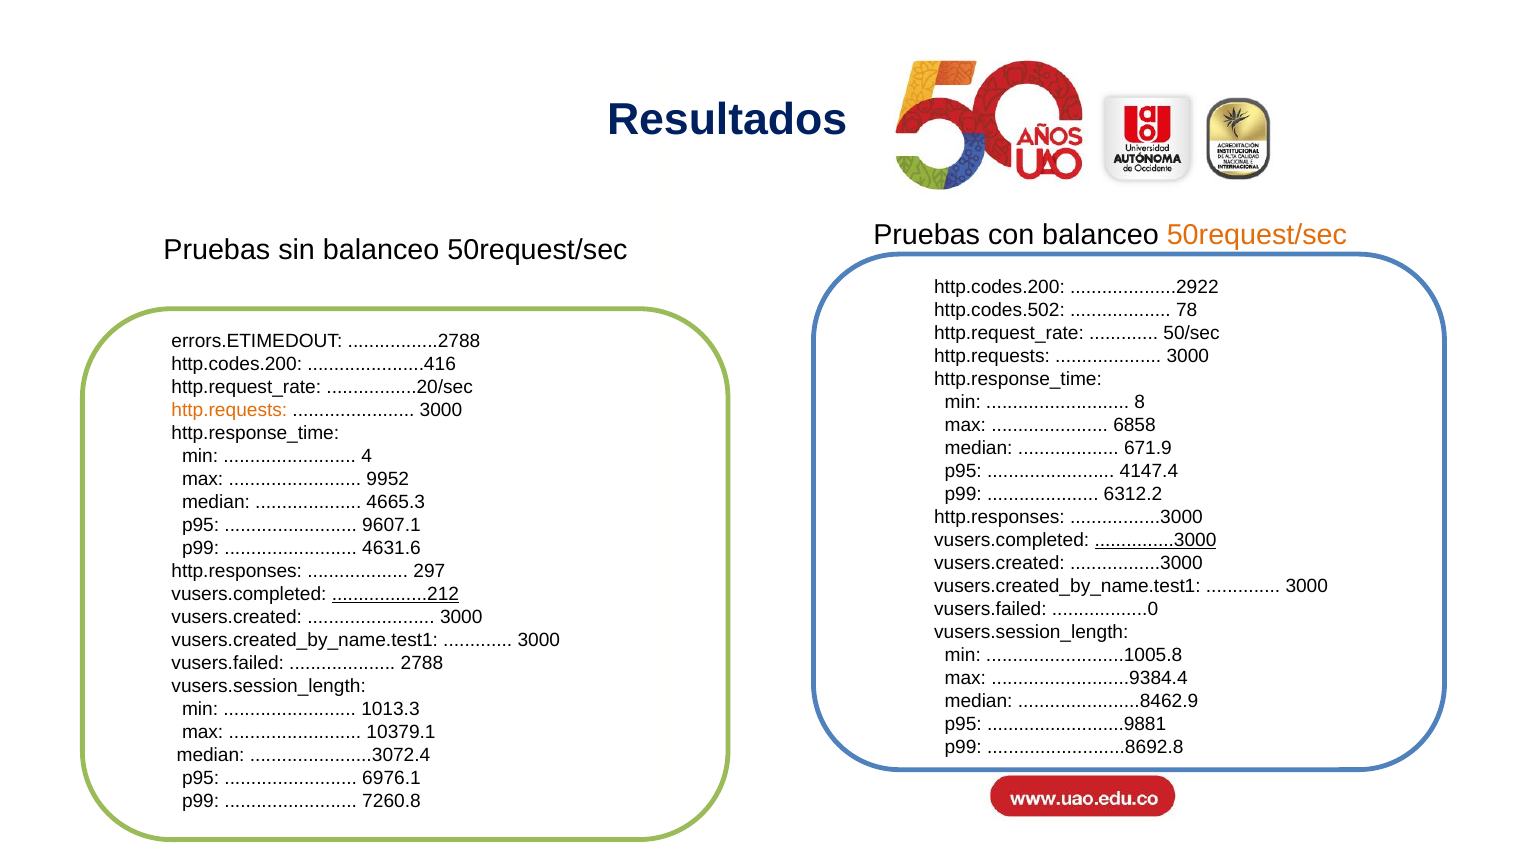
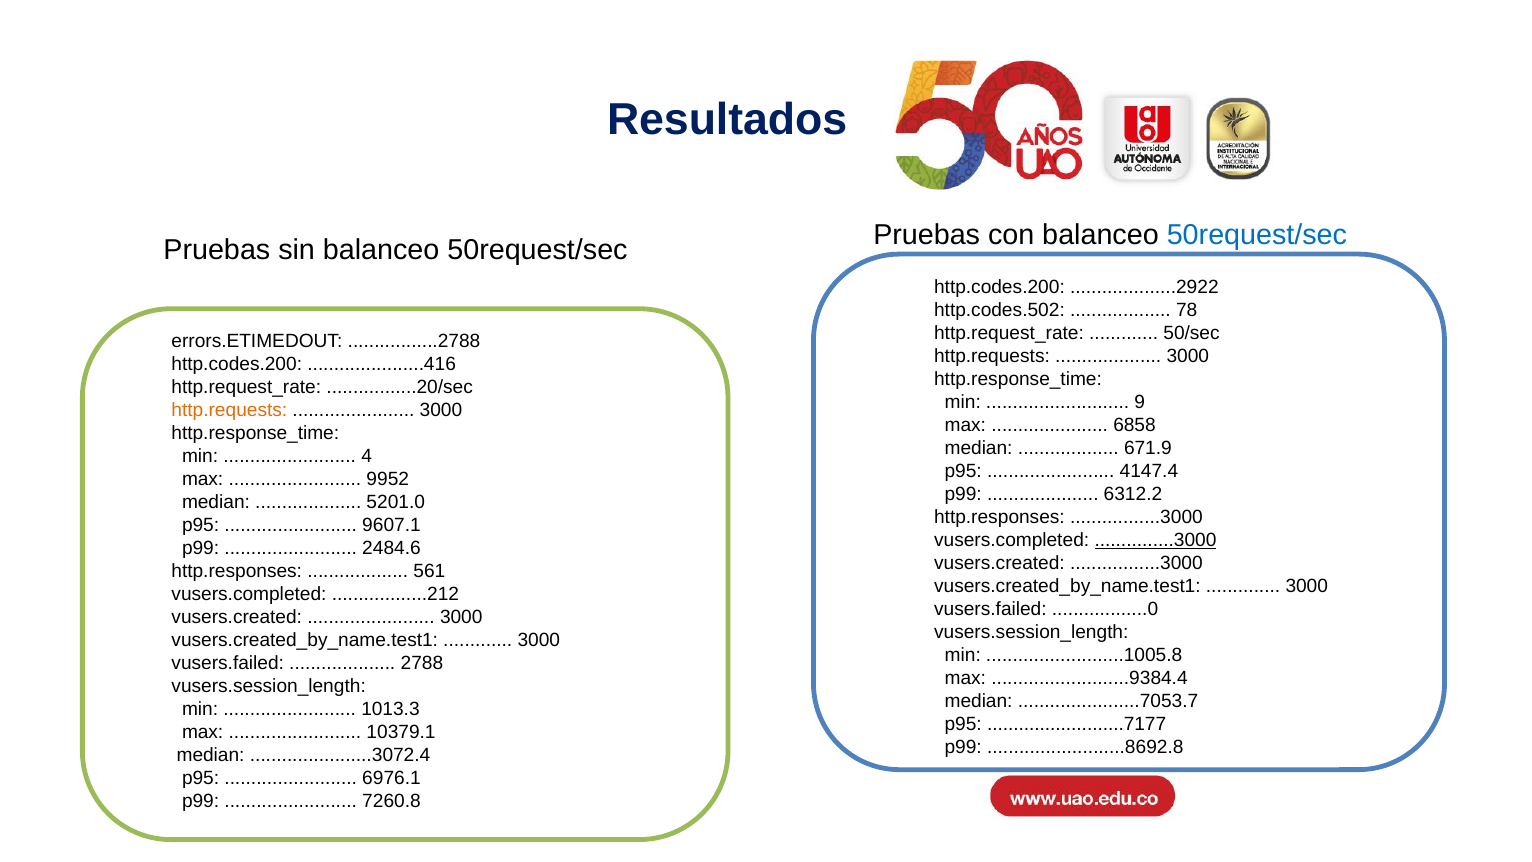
50request/sec colour: orange -> blue (1257, 235)
8: 8 -> 9 (1140, 402)
4665.3: 4665.3 -> 5201.0 (396, 502)
4631.6: 4631.6 -> 2484.6 (392, 548)
297: 297 -> 561 (429, 571)
..................212 underline: present -> none (395, 594)
.......................8462.9: .......................8462.9 -> .......................7053.7 (1108, 701)
..........................9881: ..........................9881 -> ..........................7177 (1077, 724)
